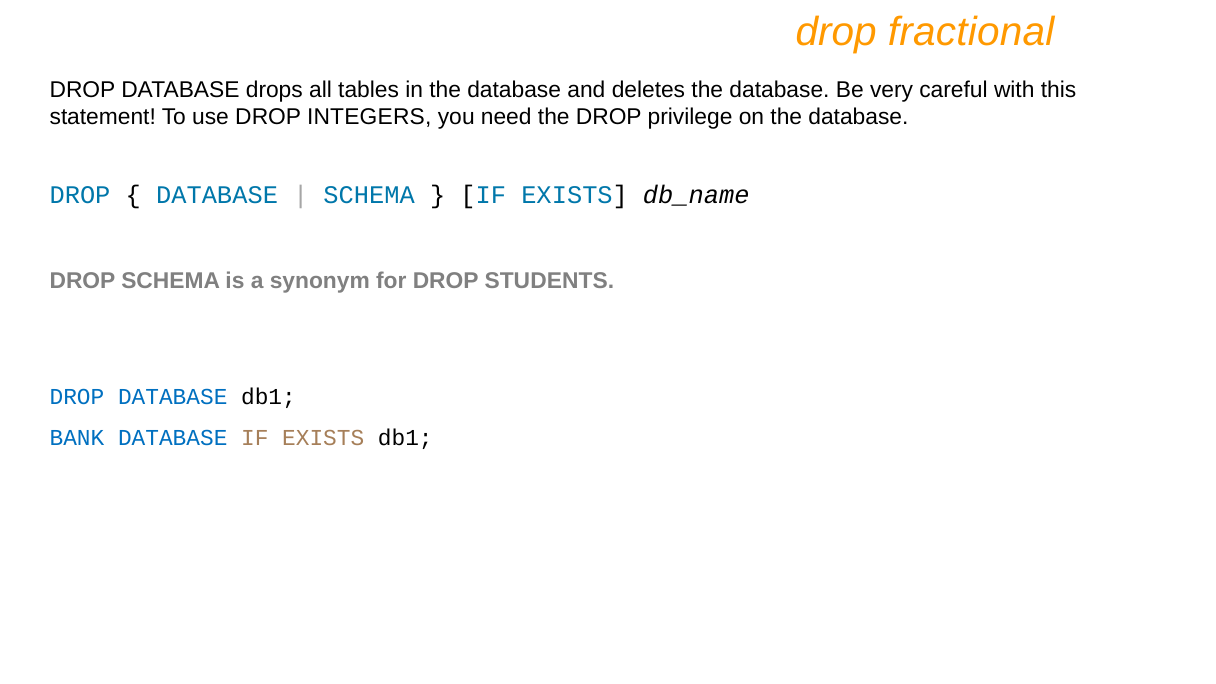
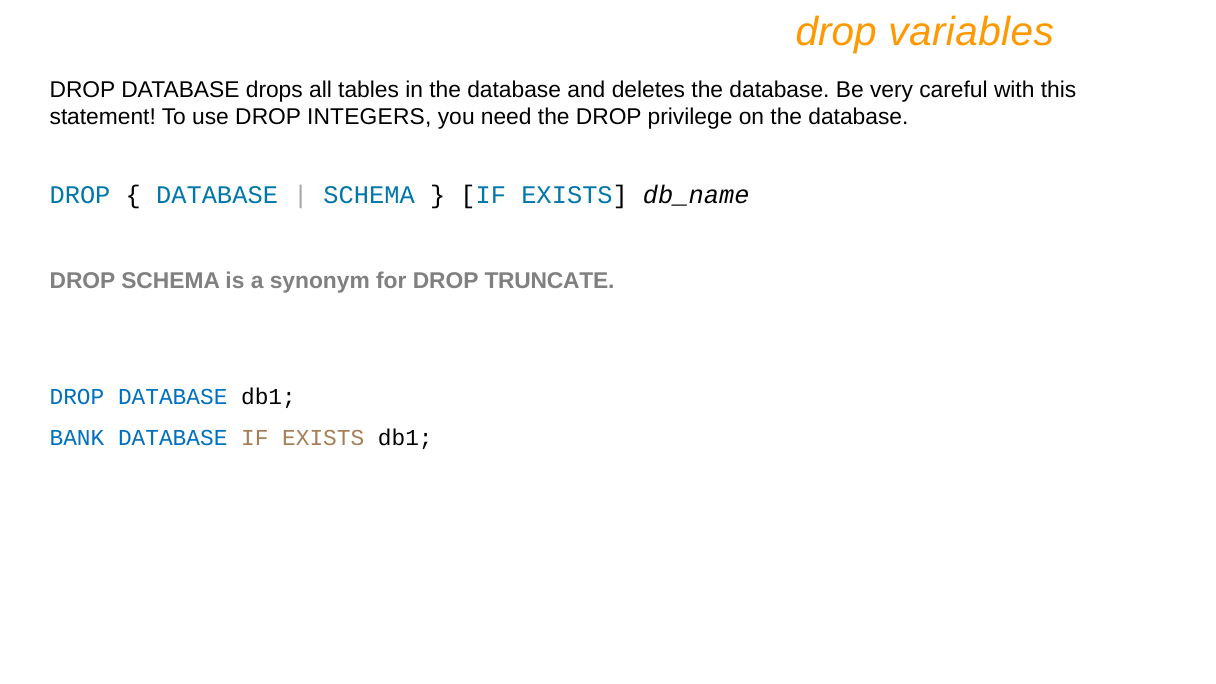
fractional: fractional -> variables (971, 32)
STUDENTS: STUDENTS -> TRUNCATE (549, 281)
